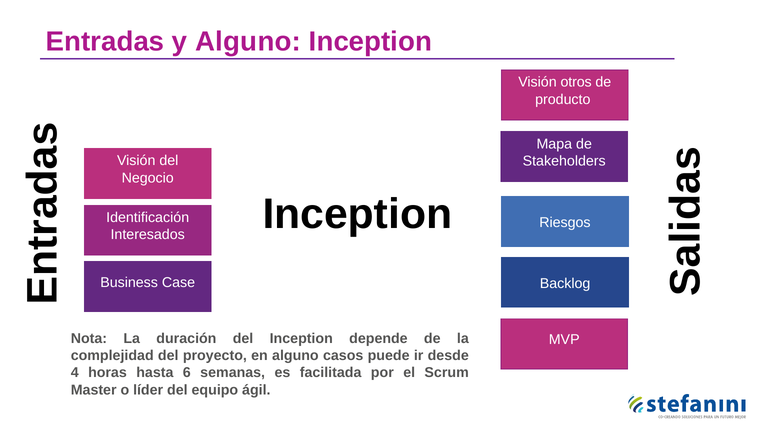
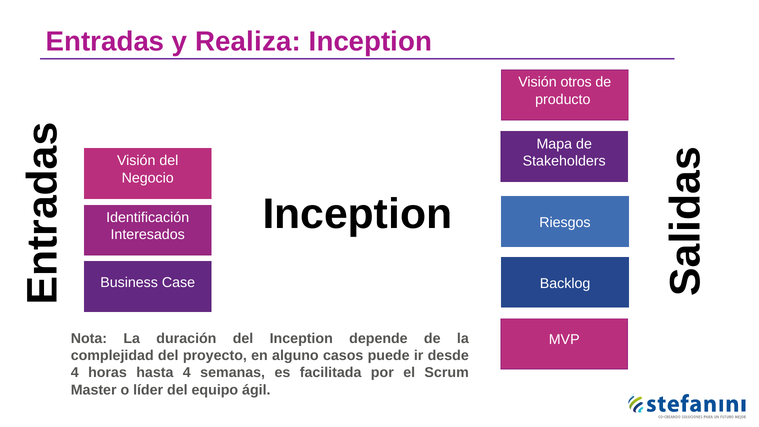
y Alguno: Alguno -> Realiza (248, 41)
hasta 6: 6 -> 4 (187, 373)
